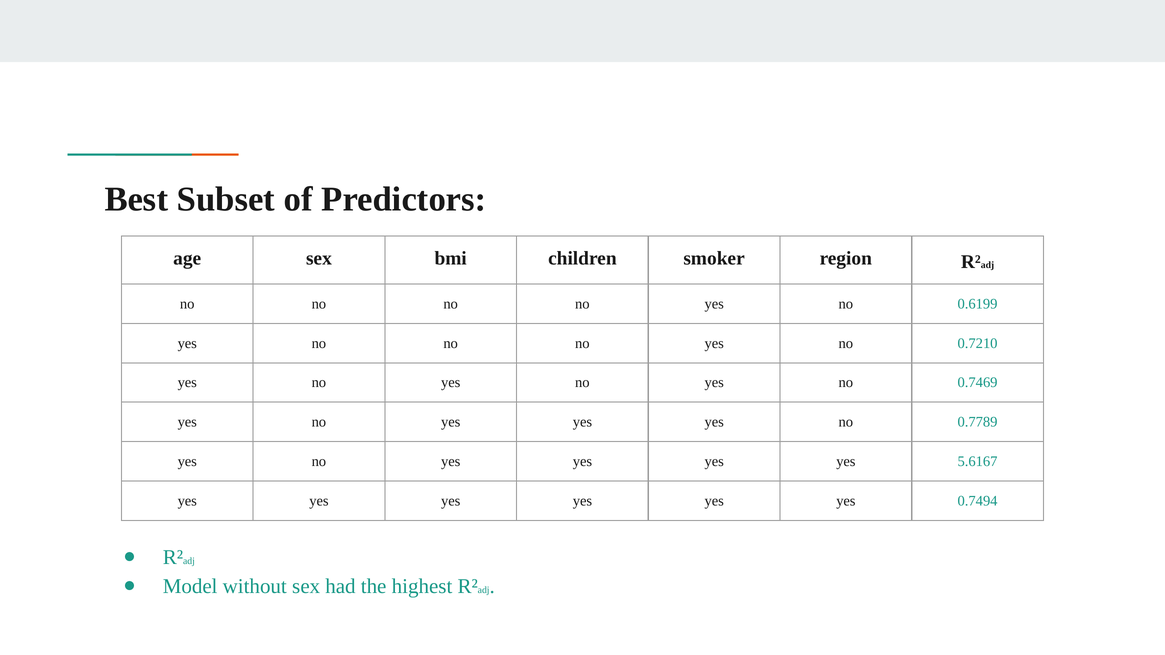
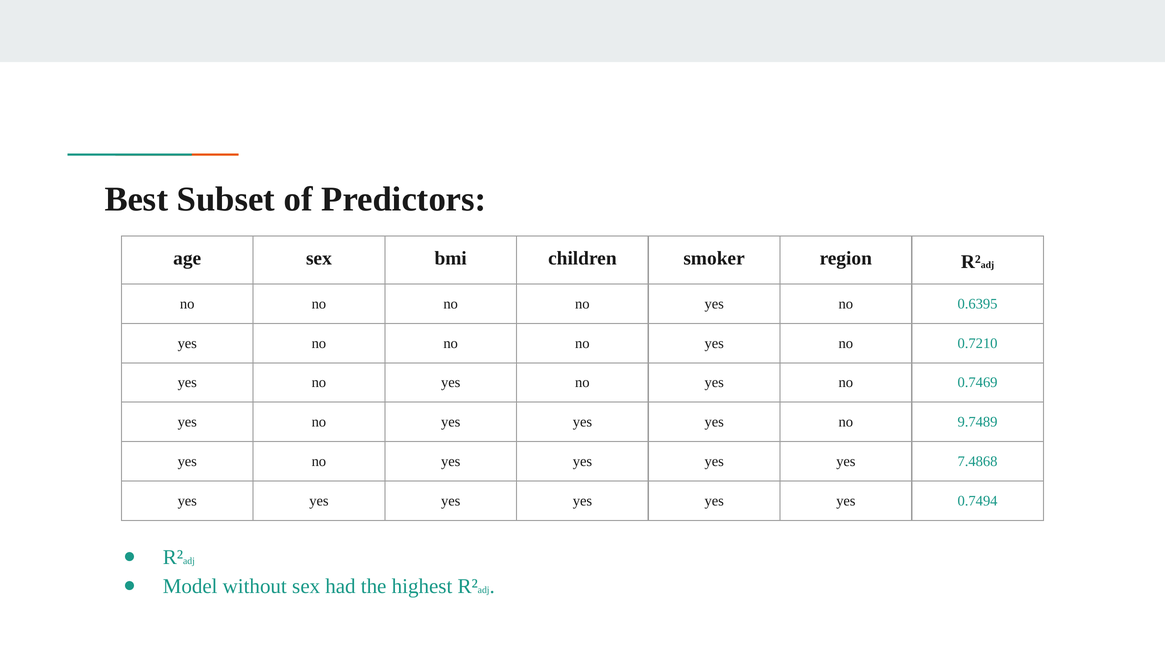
0.6199: 0.6199 -> 0.6395 (978, 304)
0.7789: 0.7789 -> 9.7489 (978, 422)
5.6167: 5.6167 -> 7.4868 (978, 462)
